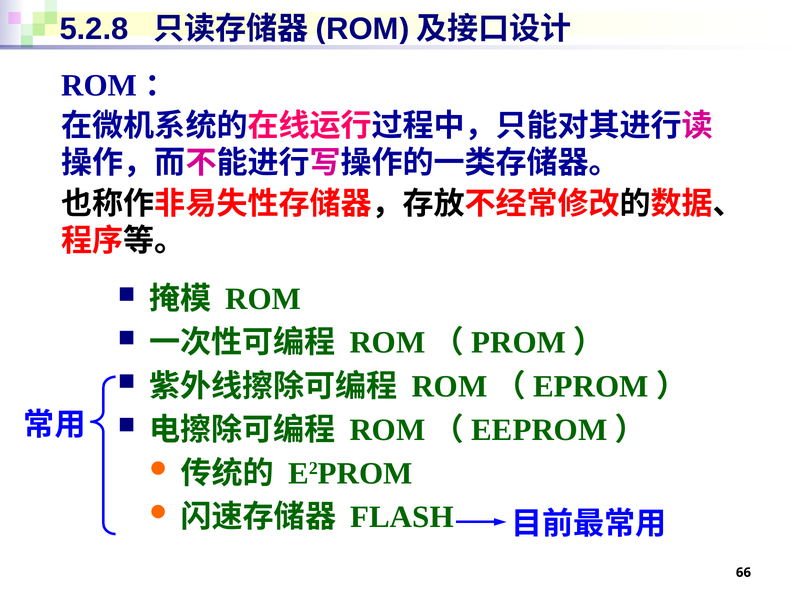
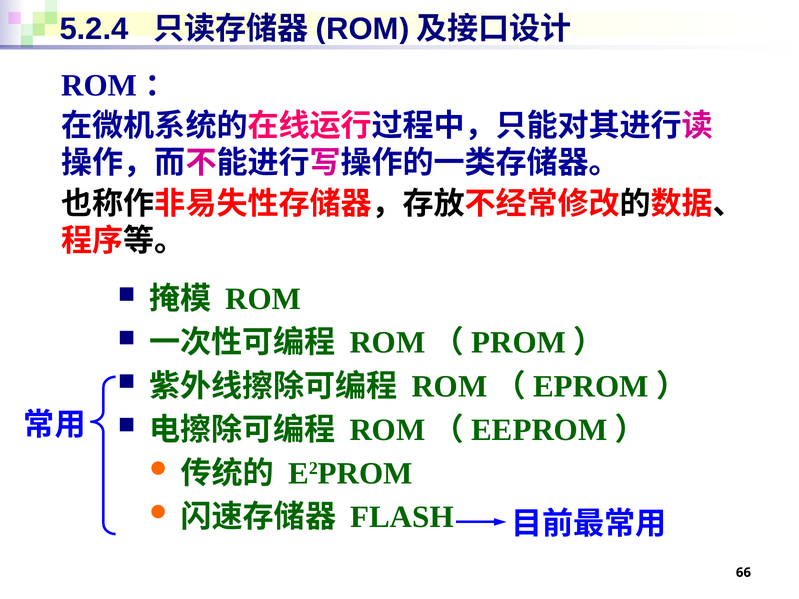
5.2.8: 5.2.8 -> 5.2.4 (94, 29)
